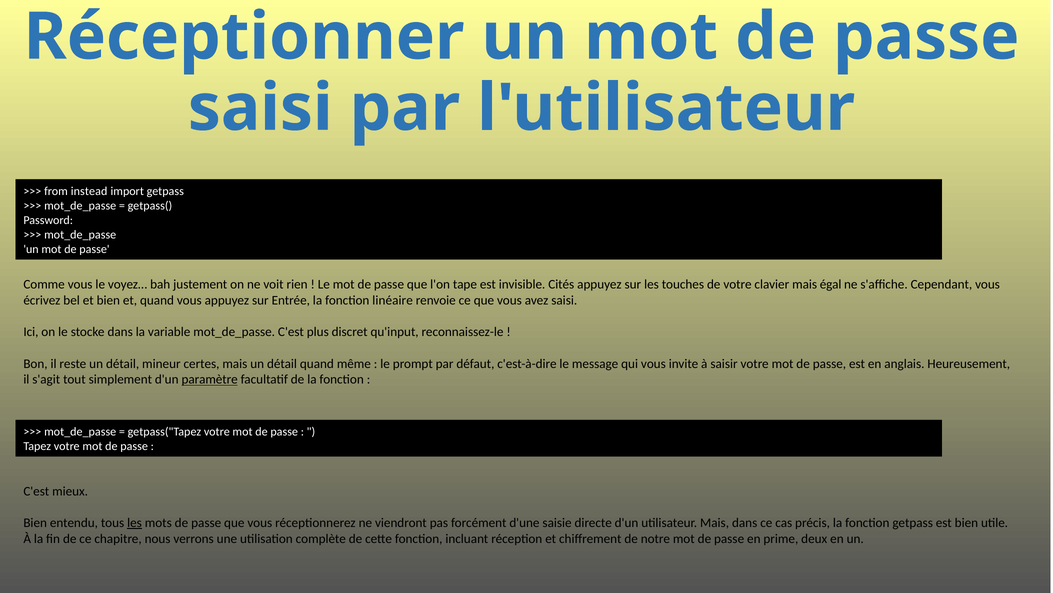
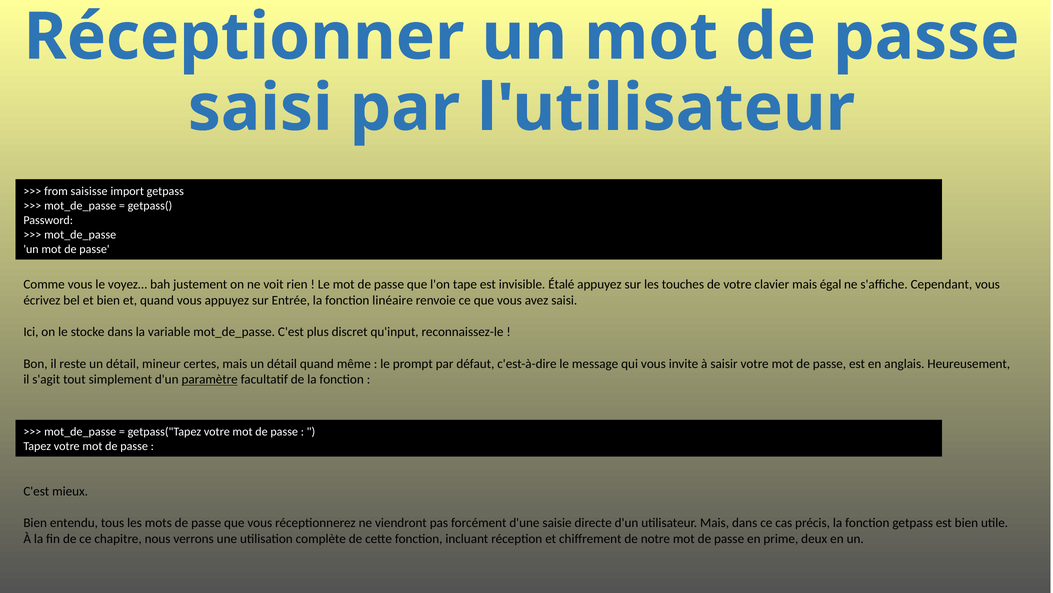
instead: instead -> saisisse (89, 191)
Cités: Cités -> Étalé (561, 284)
les underline: present -> none (135, 522)
